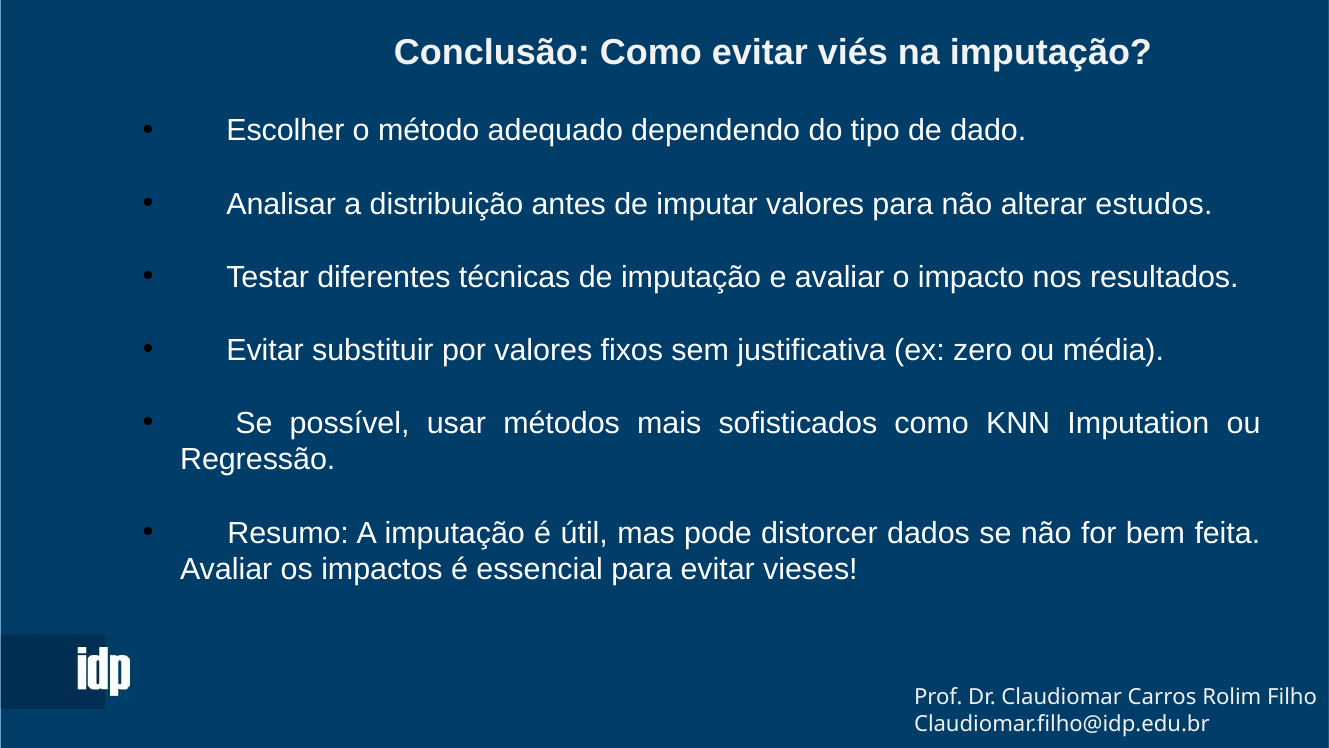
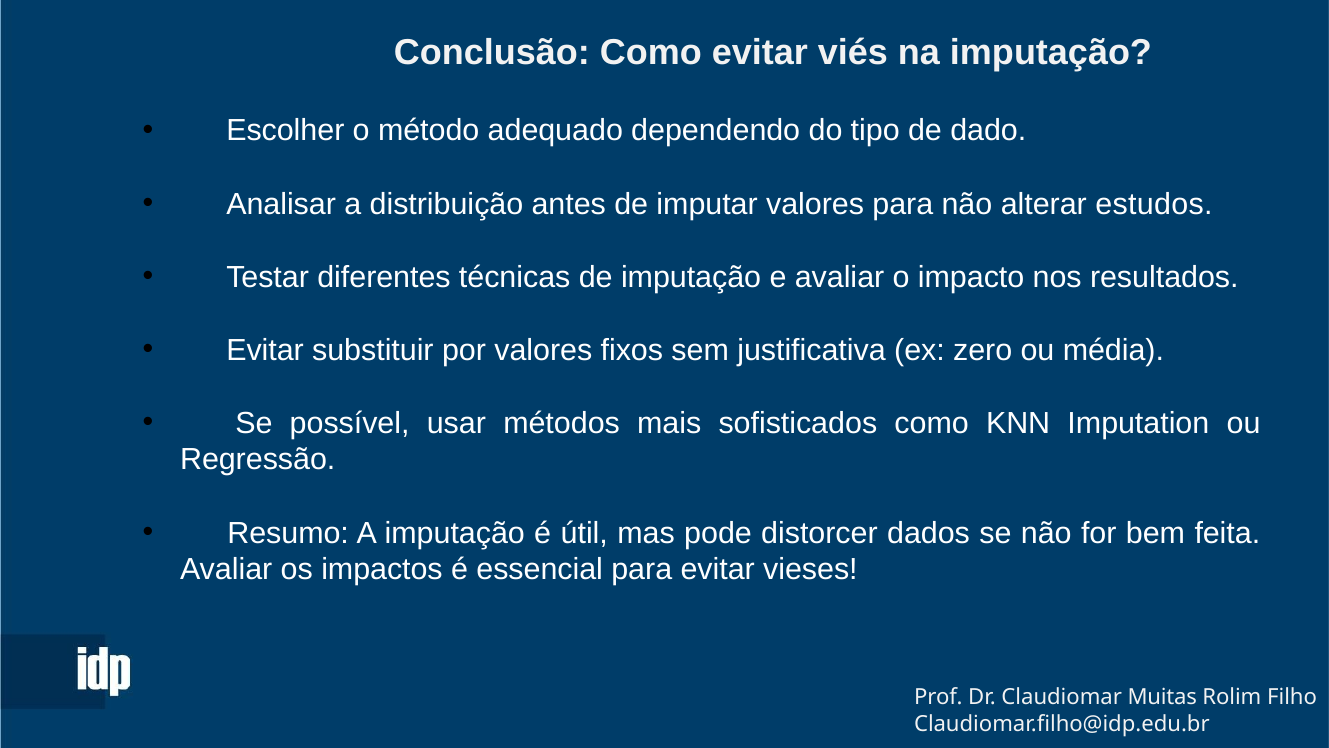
Carros: Carros -> Muitas (1162, 697)
